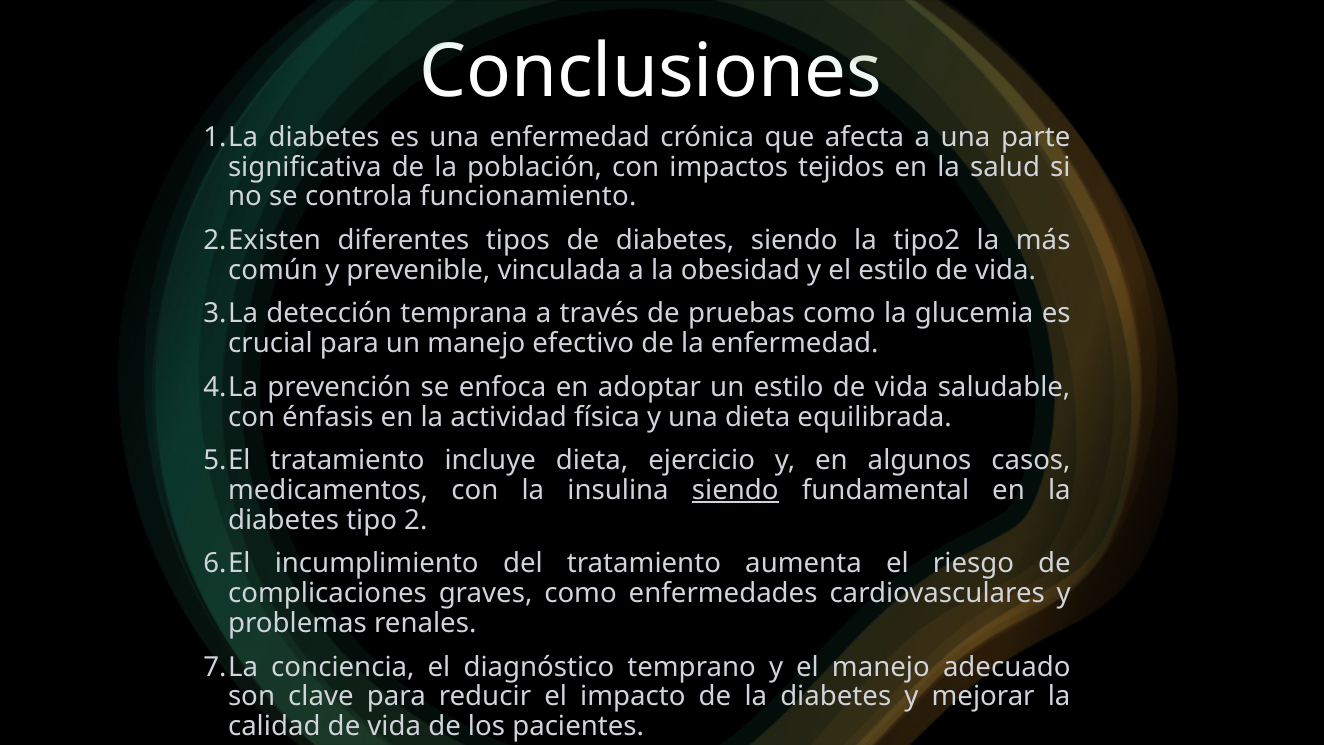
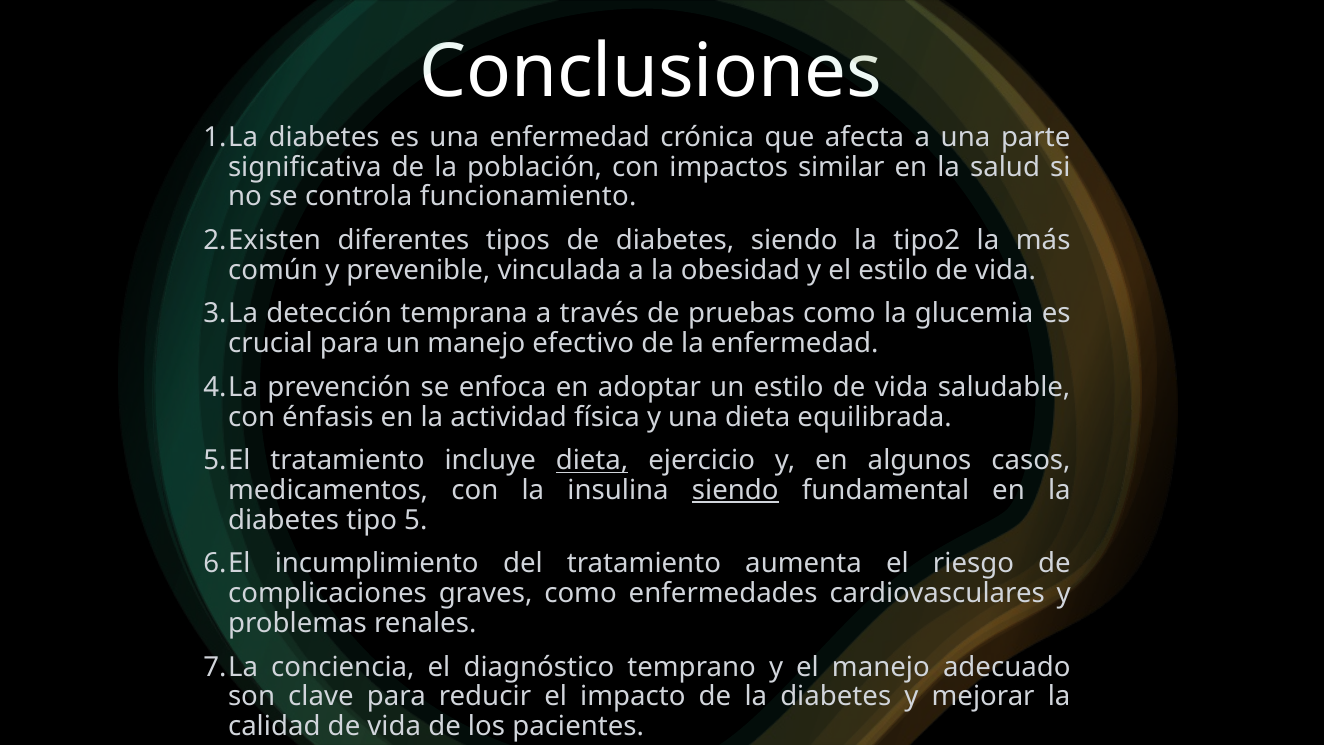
tejidos: tejidos -> similar (841, 167)
dieta underline: none -> present (592, 460)
2: 2 -> 5 (416, 520)
